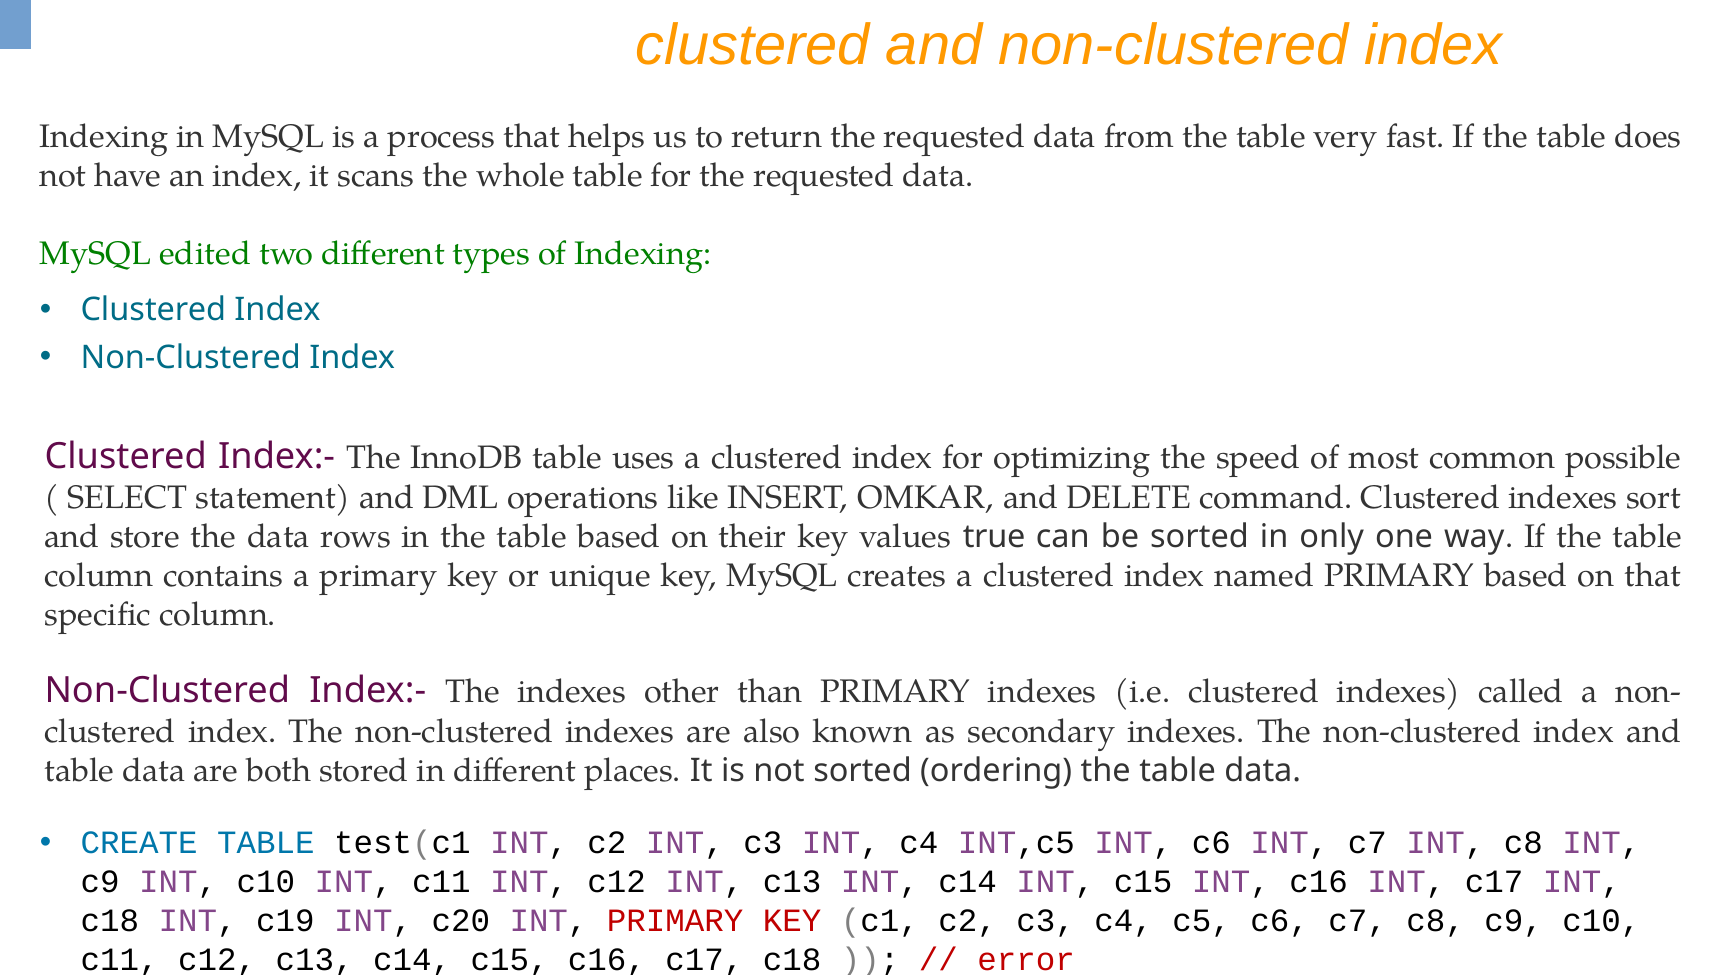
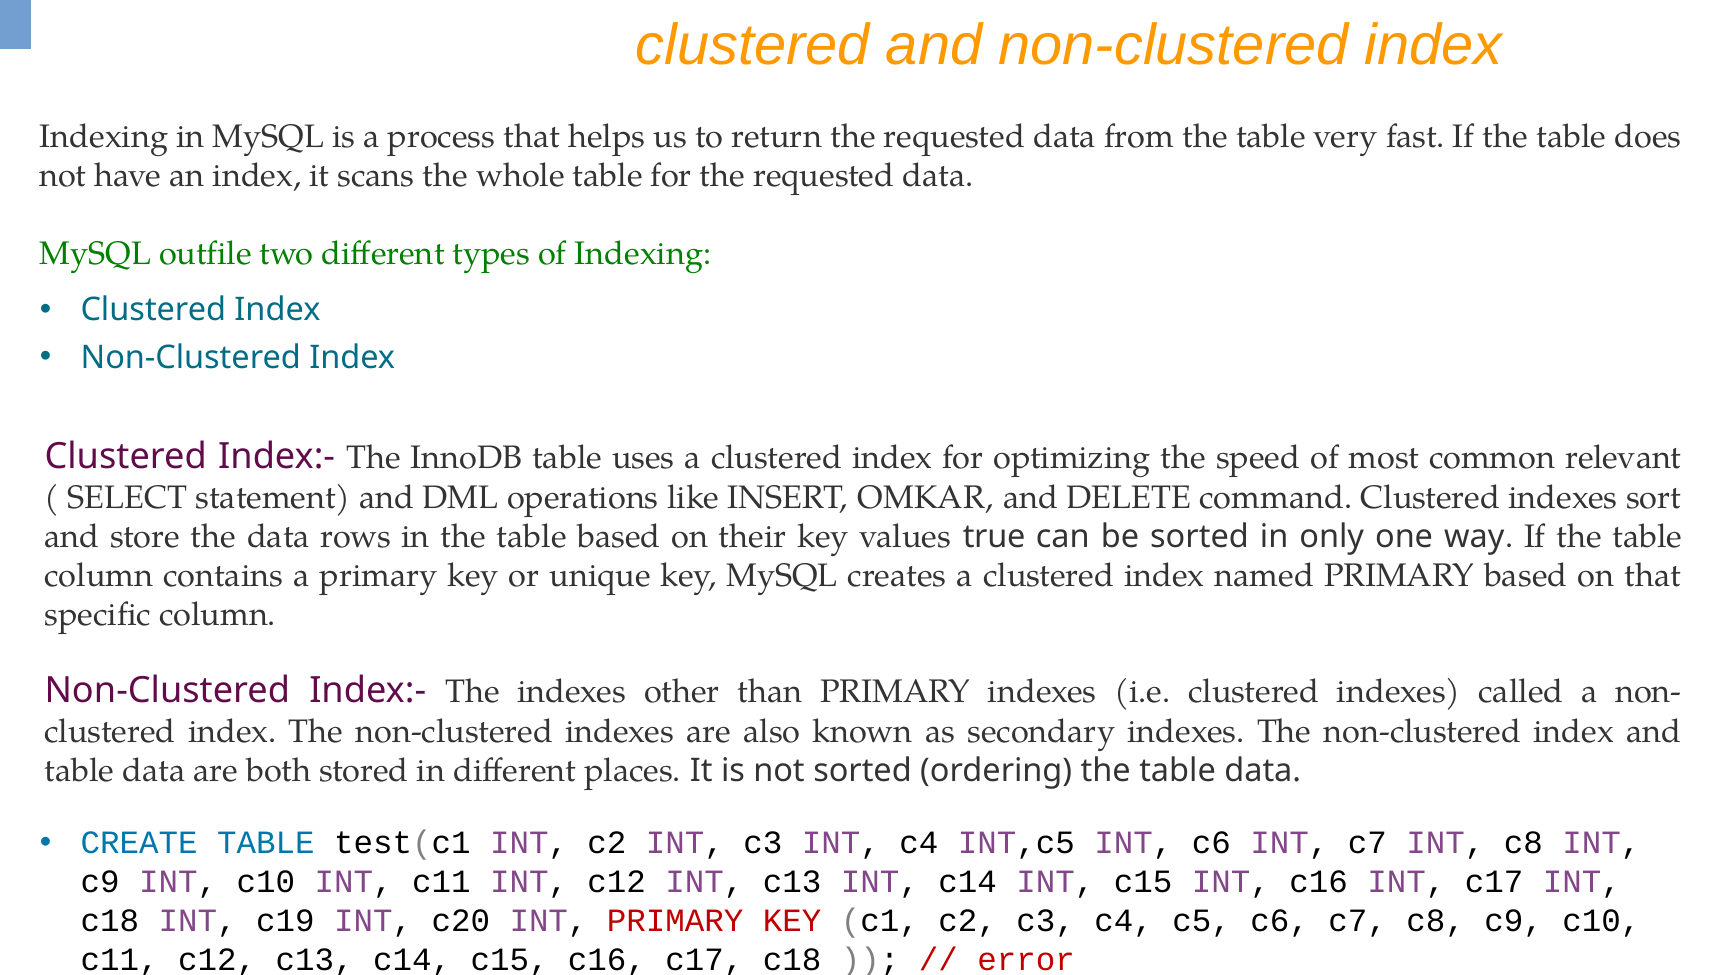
edited: edited -> outfile (205, 254)
possible: possible -> relevant (1623, 458)
